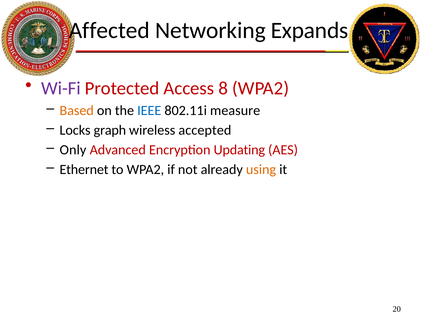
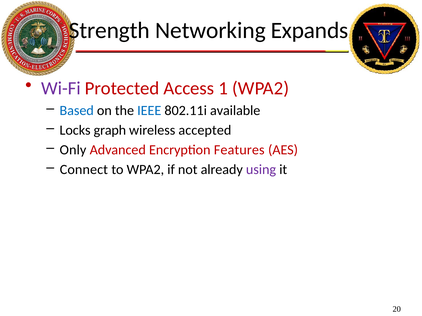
Affected: Affected -> Strength (109, 30)
8: 8 -> 1 (223, 88)
Based colour: orange -> blue (77, 111)
measure: measure -> available (235, 111)
Updating: Updating -> Features (239, 150)
Ethernet: Ethernet -> Connect (84, 170)
using colour: orange -> purple (261, 170)
